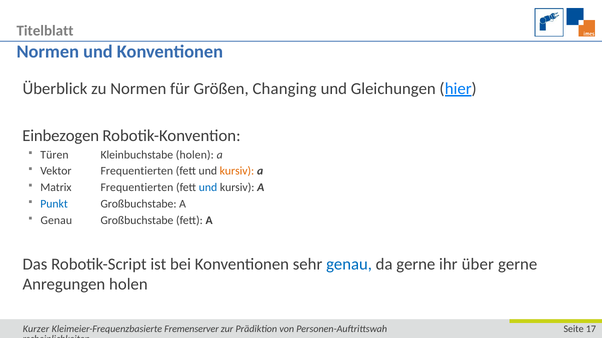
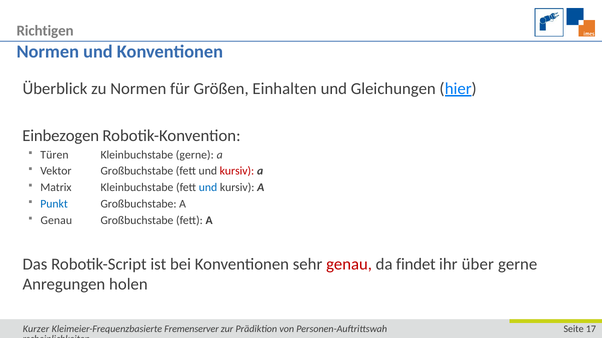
Titelblatt: Titelblatt -> Richtigen (45, 31)
Changing: Changing -> Einhalten (285, 89)
Kleinbuchstabe holen: holen -> gerne (195, 155)
Vektor Frequentierten: Frequentierten -> Großbuchstabe (137, 171)
kursiv colour: orange -> red (237, 171)
Matrix Frequentierten: Frequentierten -> Kleinbuchstabe (137, 188)
genau colour: blue -> red (349, 265)
da gerne: gerne -> findet (416, 265)
